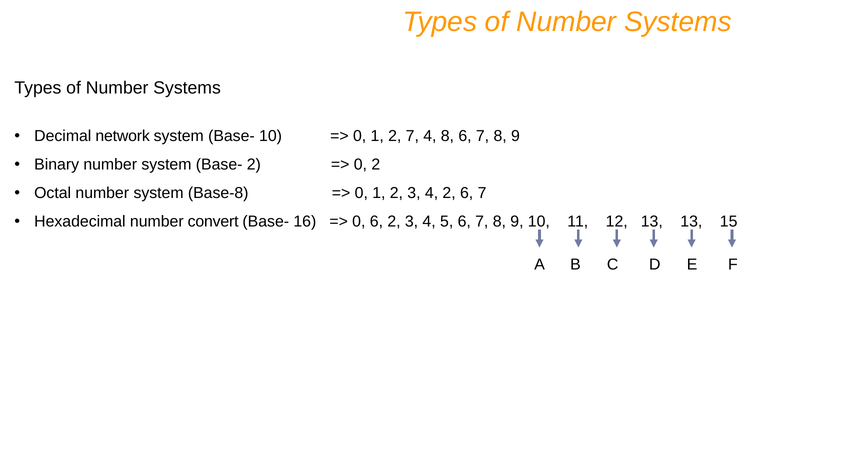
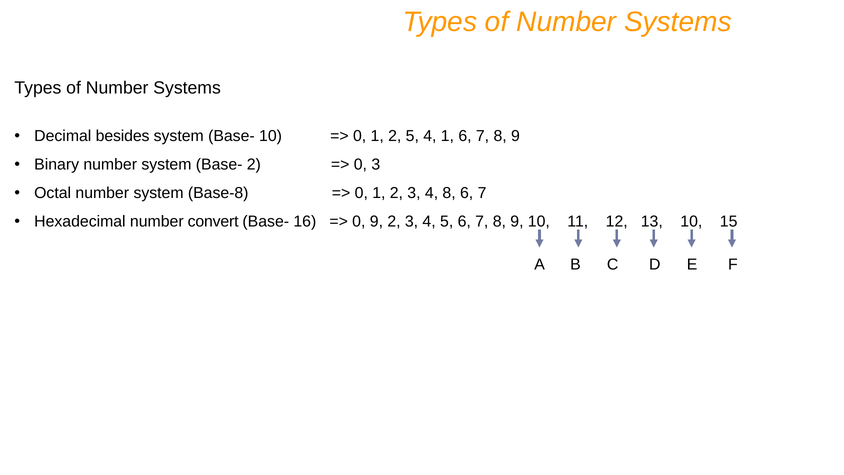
network: network -> besides (123, 136)
2 7: 7 -> 5 (412, 136)
4 8: 8 -> 1 (447, 136)
0 2: 2 -> 3 (376, 165)
4 2: 2 -> 8 (449, 193)
0 6: 6 -> 9 (376, 222)
13 13: 13 -> 10 (691, 222)
